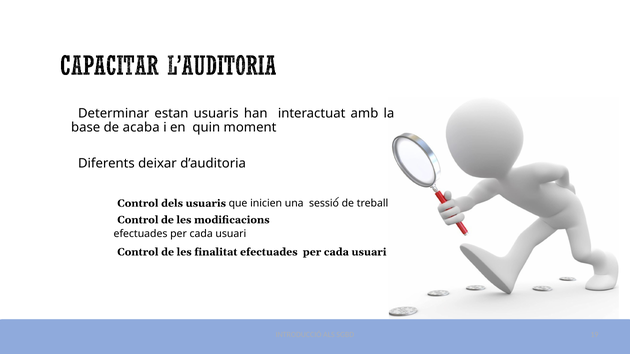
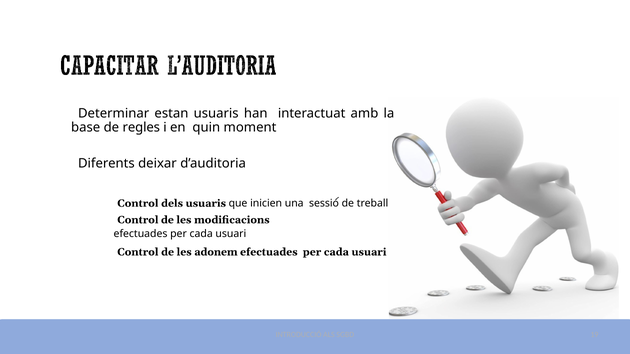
acaba: acaba -> regles (141, 128)
finalitat: finalitat -> adonem (216, 252)
